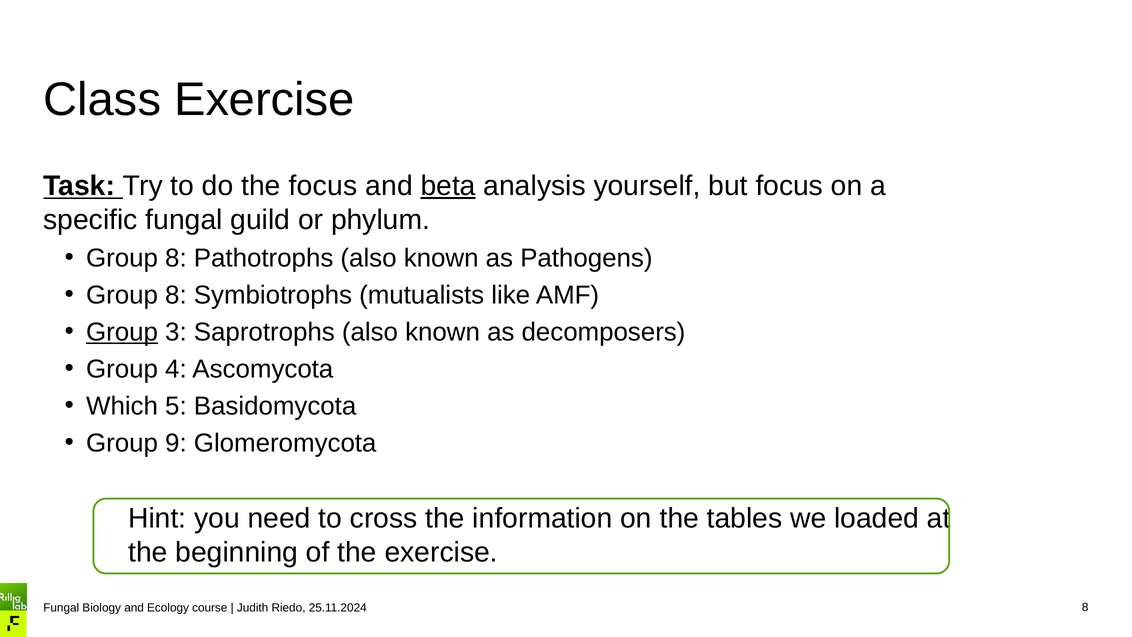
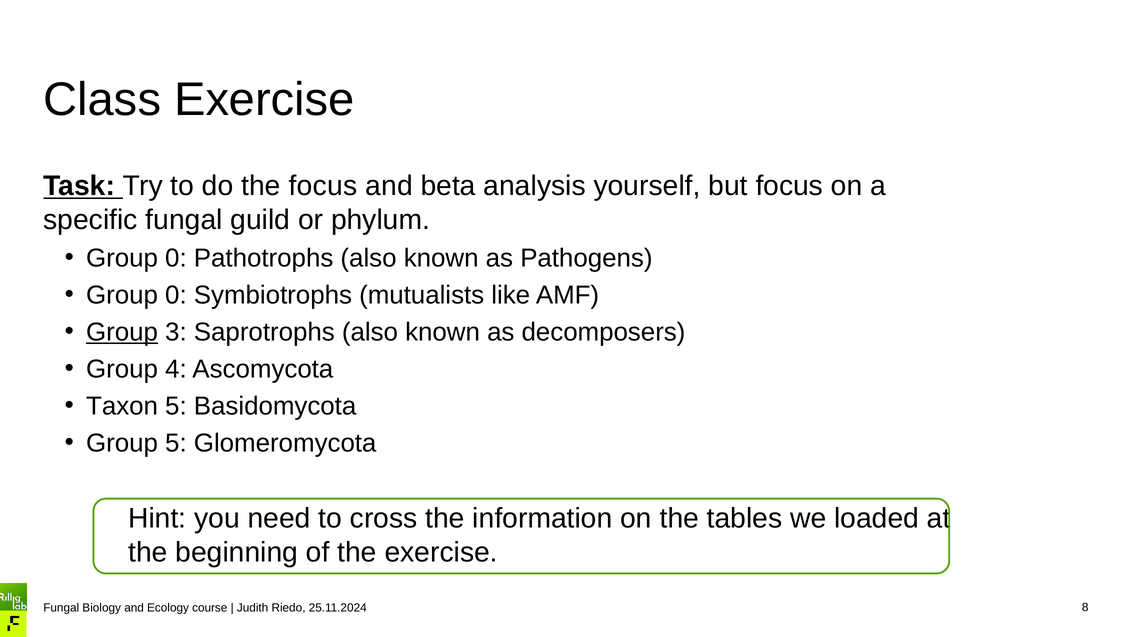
beta underline: present -> none (448, 186)
8: 8 -> 0 (176, 258)
8: 8 -> 0 (176, 295)
Which: Which -> Taxon (122, 406)
Group 9: 9 -> 5 (176, 443)
